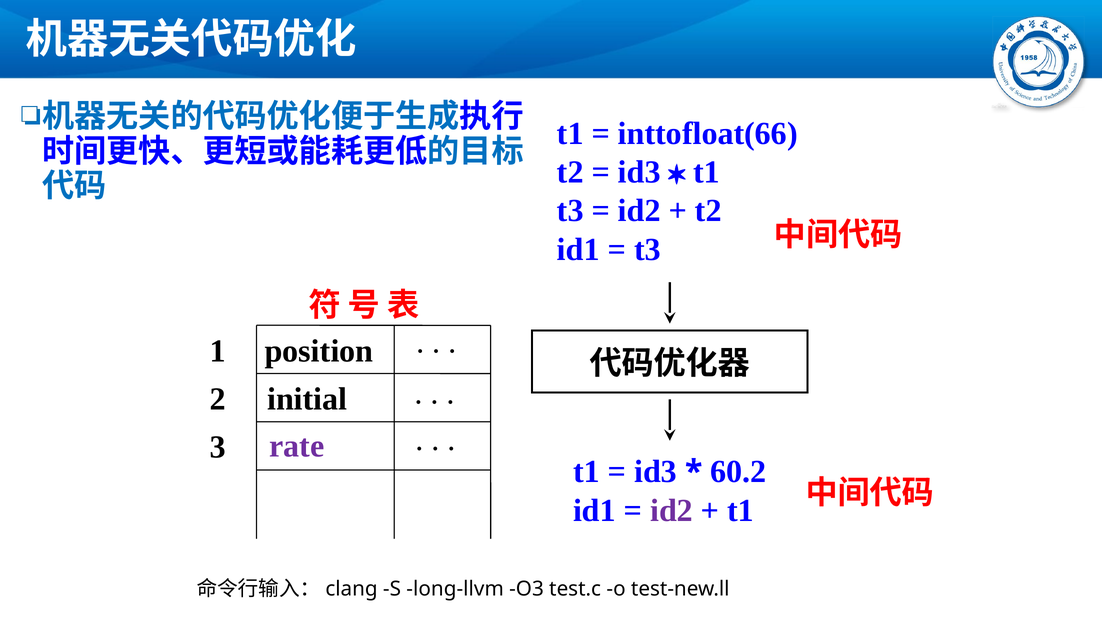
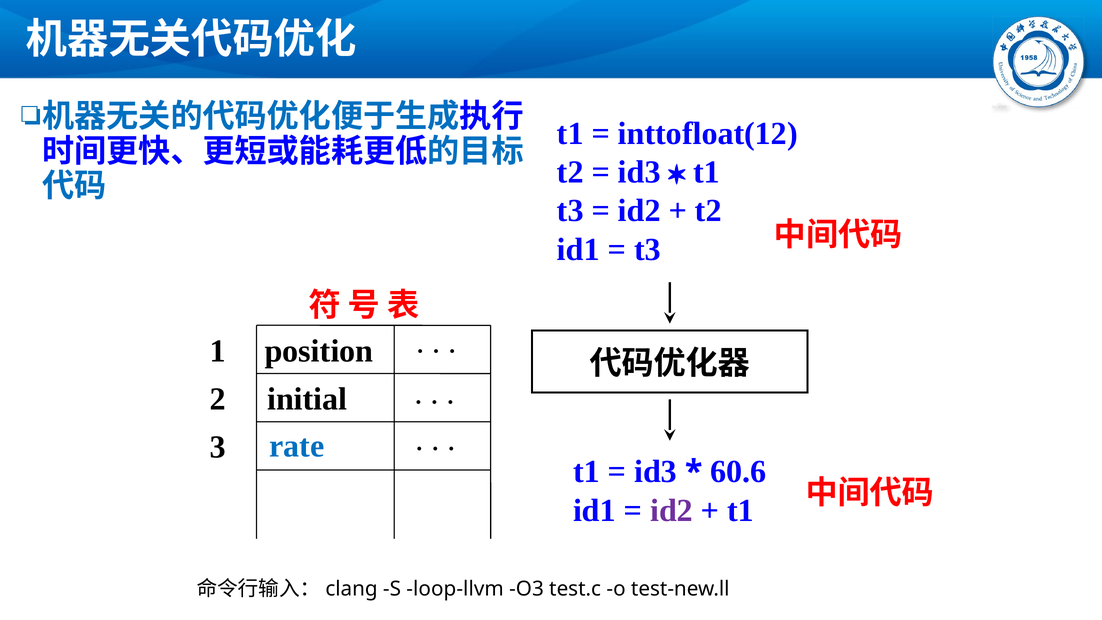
inttofloat(66: inttofloat(66 -> inttofloat(12 (708, 134)
rate colour: purple -> blue (297, 446)
60.2: 60.2 -> 60.6 (738, 472)
long-llvm: long-llvm -> loop-llvm (455, 589)
